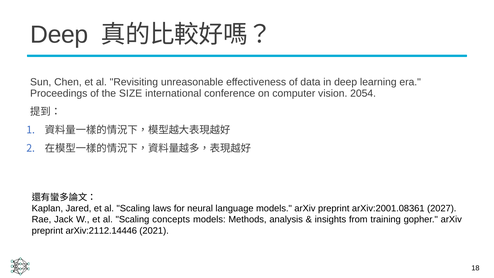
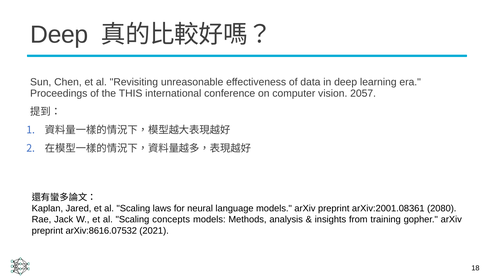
SIZE: SIZE -> THIS (131, 93)
2054: 2054 -> 2057 (363, 93)
2027: 2027 -> 2080 (442, 208)
arXiv:2112.14446: arXiv:2112.14446 -> arXiv:8616.07532 (101, 231)
